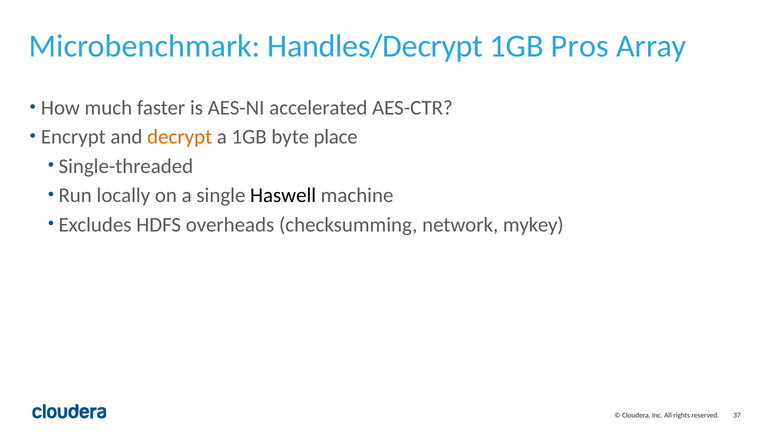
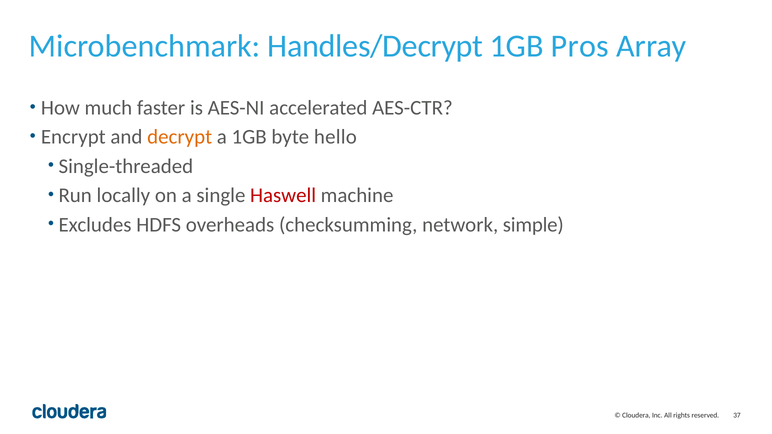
place: place -> hello (335, 137)
Haswell colour: black -> red (283, 196)
mykey: mykey -> simple (533, 225)
